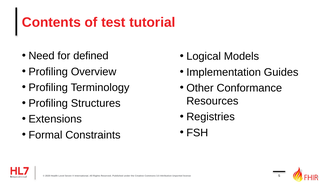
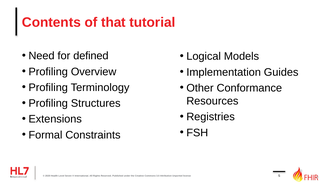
test: test -> that (113, 22)
